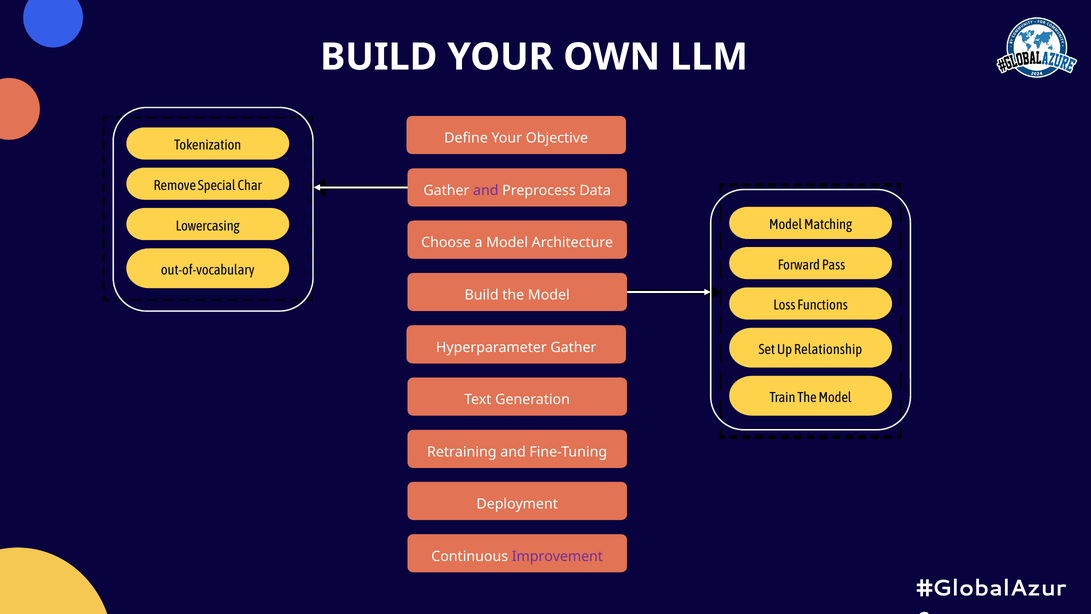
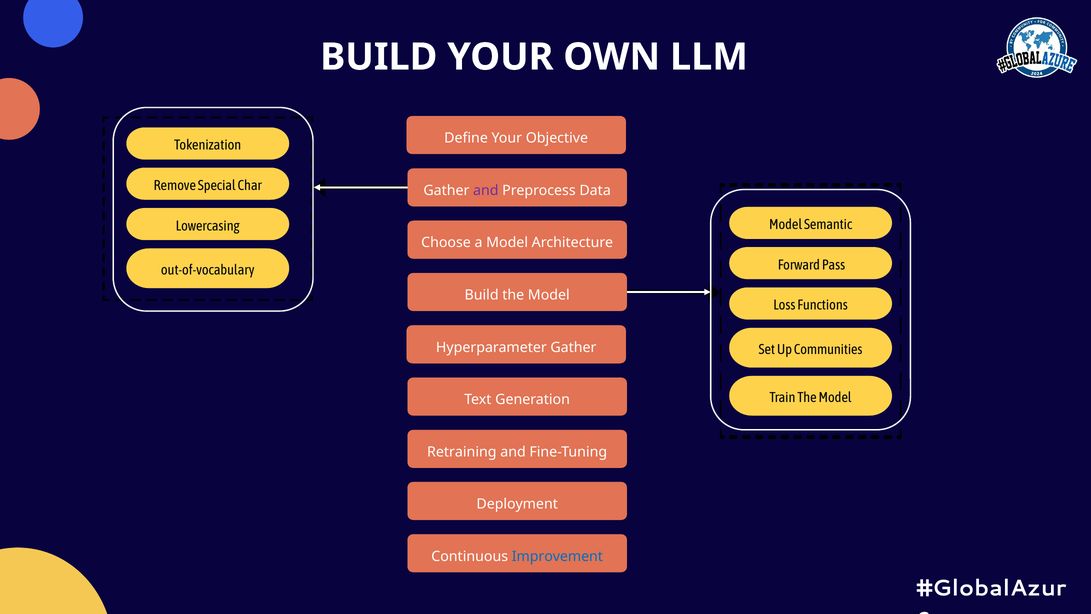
Matching: Matching -> Semantic (828, 225)
Relationship: Relationship -> Communities (828, 349)
Improvement colour: purple -> blue (557, 556)
